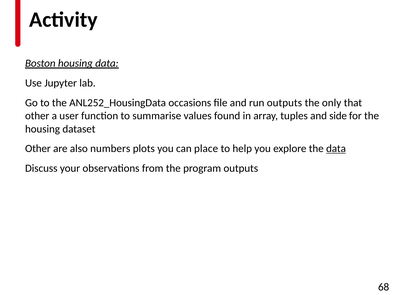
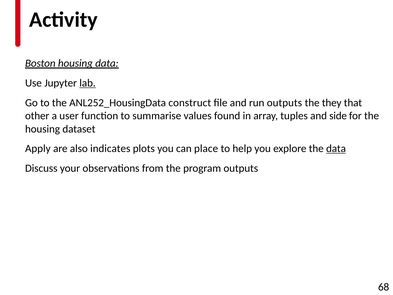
lab underline: none -> present (88, 83)
occasions: occasions -> construct (190, 103)
only: only -> they (332, 103)
Other: Other -> Apply (38, 148)
numbers: numbers -> indicates (110, 148)
